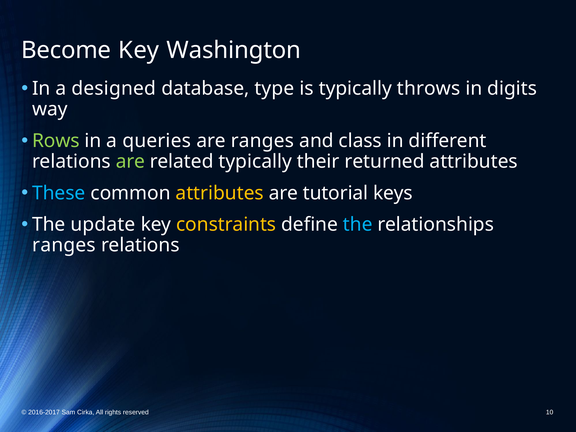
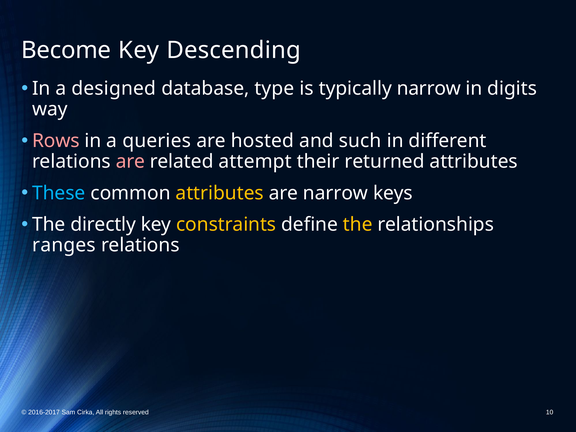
Washington: Washington -> Descending (234, 50)
typically throws: throws -> narrow (429, 89)
Rows colour: light green -> pink (56, 141)
are ranges: ranges -> hosted (262, 141)
class: class -> such (360, 141)
are colour: light green -> pink (130, 161)
related typically: typically -> attempt (255, 161)
are tutorial: tutorial -> narrow (335, 193)
update: update -> directly (103, 225)
the colour: light blue -> yellow (358, 225)
